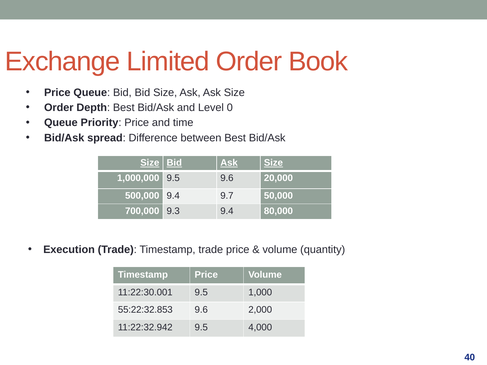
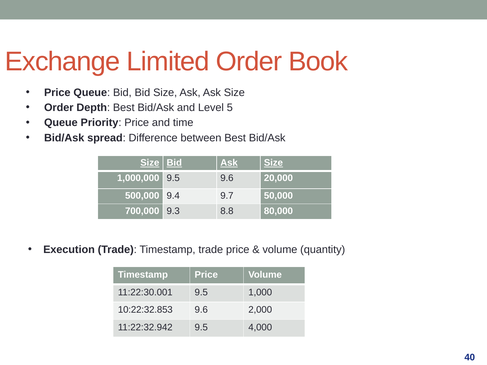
0: 0 -> 5 (230, 108)
9.3 9.4: 9.4 -> 8.8 (227, 211)
55:22:32.853: 55:22:32.853 -> 10:22:32.853 (145, 310)
